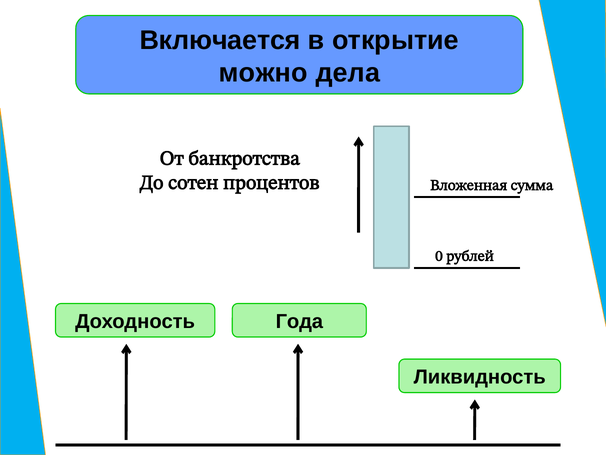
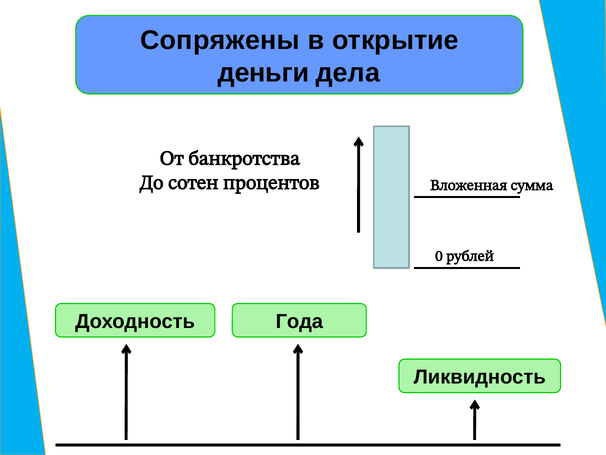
Включается: Включается -> Сопряжены (220, 40)
можно: можно -> деньги (264, 73)
